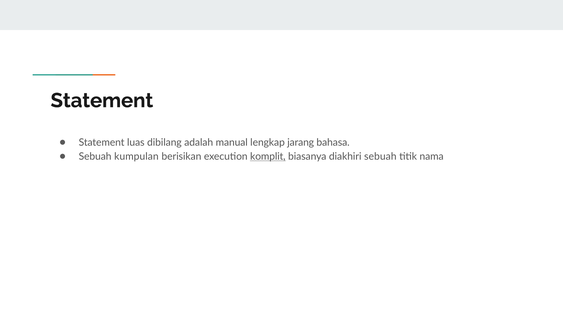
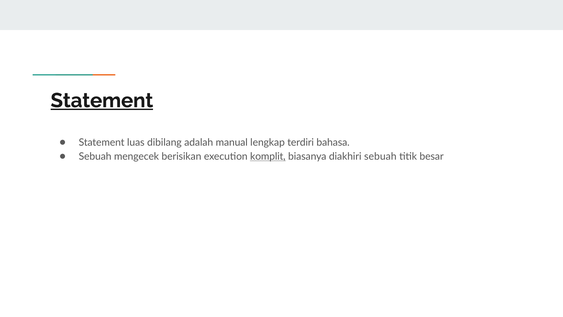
Statement underline: none -> present (102, 100)
jarang: jarang -> terdiri (301, 142)
kumpulan: kumpulan -> mengecek (137, 156)
nama: nama -> besar (432, 156)
